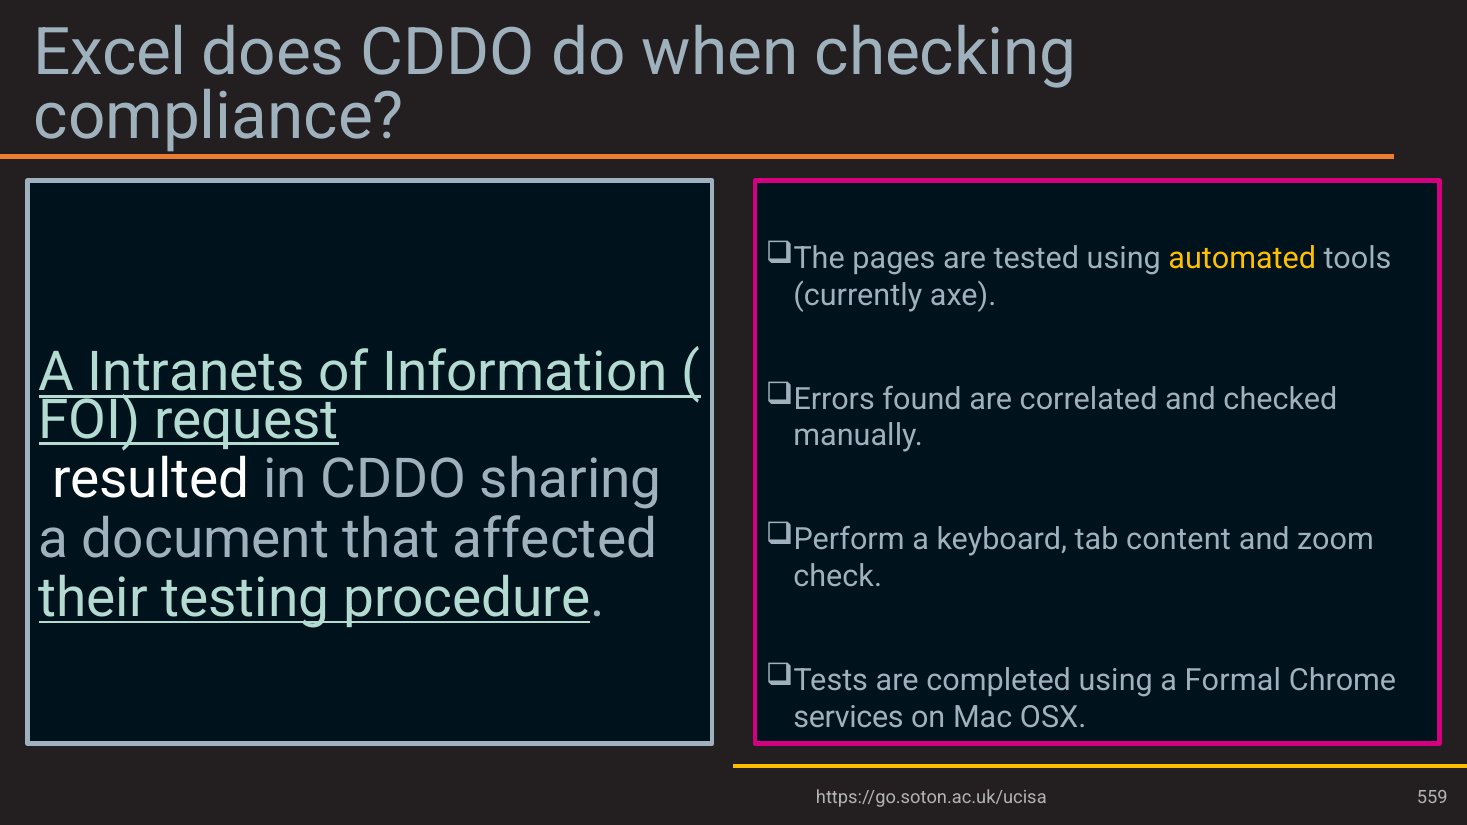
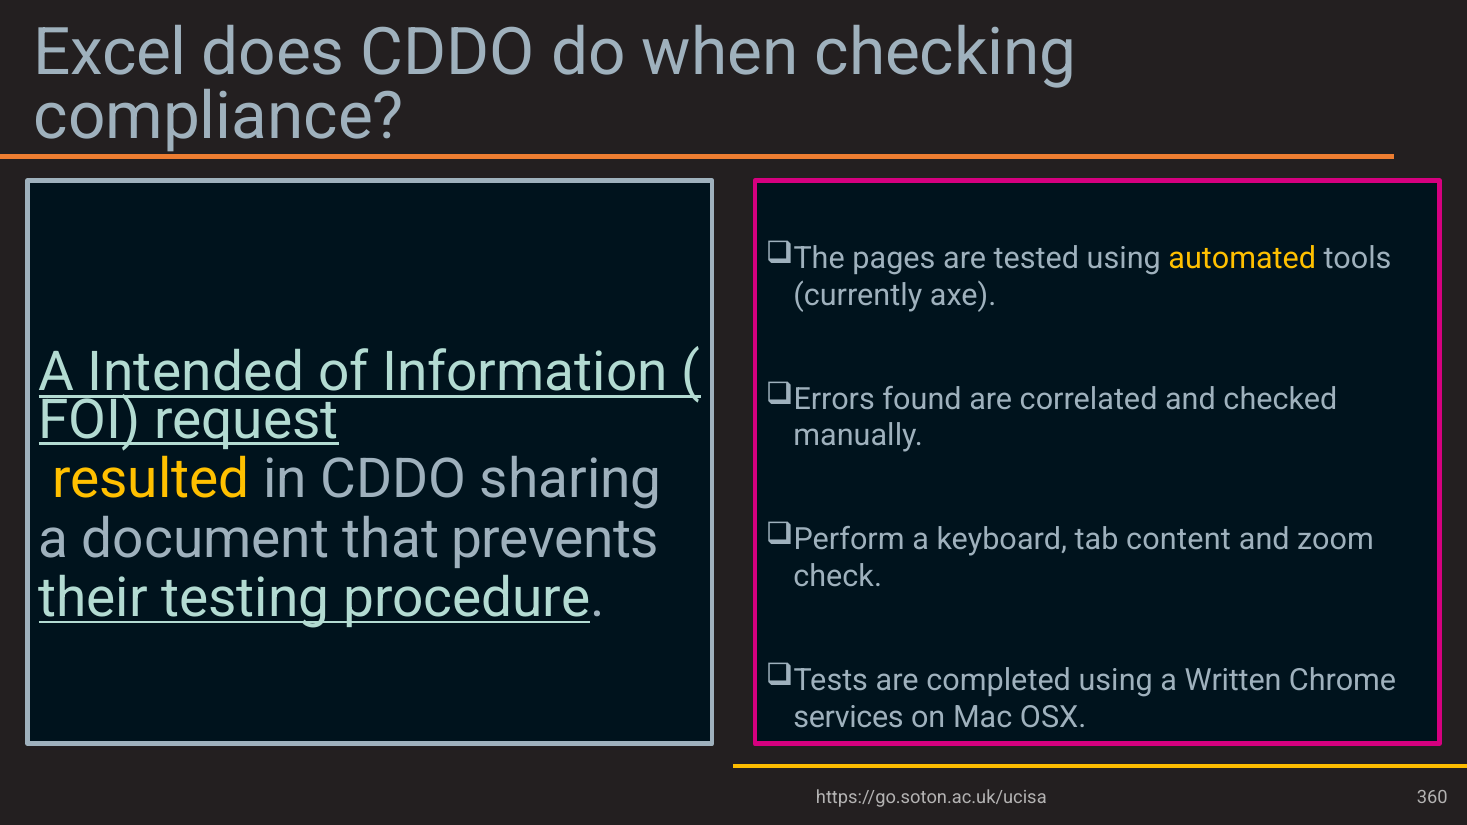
Intranets: Intranets -> Intended (196, 373)
resulted colour: white -> yellow (151, 480)
affected: affected -> prevents (555, 539)
Formal: Formal -> Written (1233, 681)
559: 559 -> 360 (1432, 798)
